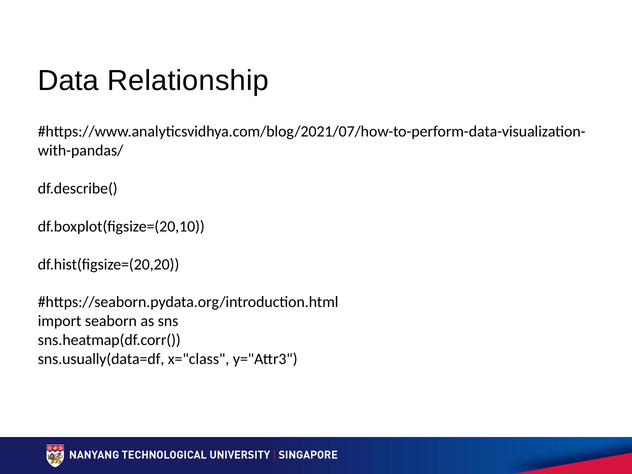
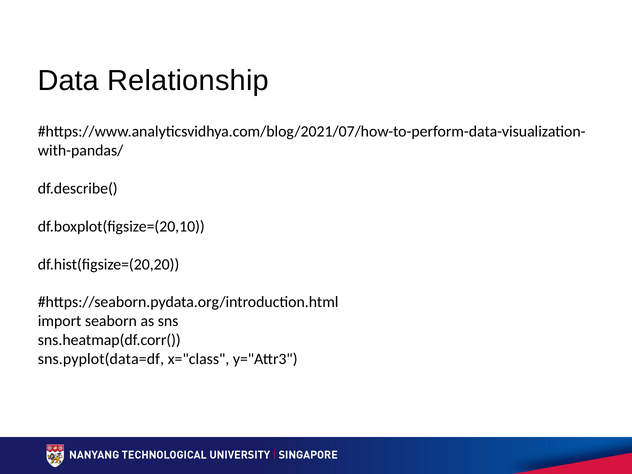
sns.usually(data=df: sns.usually(data=df -> sns.pyplot(data=df (101, 359)
